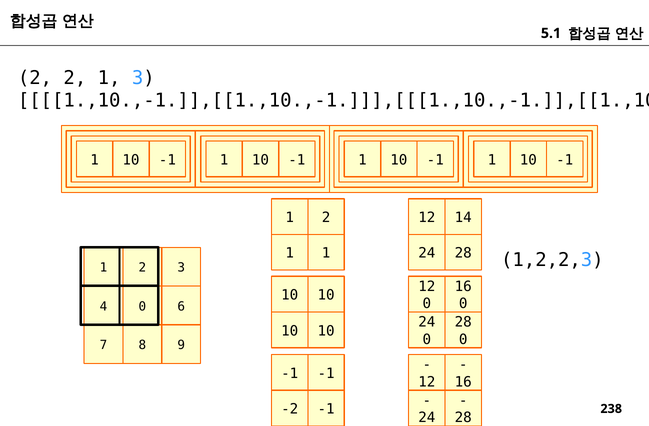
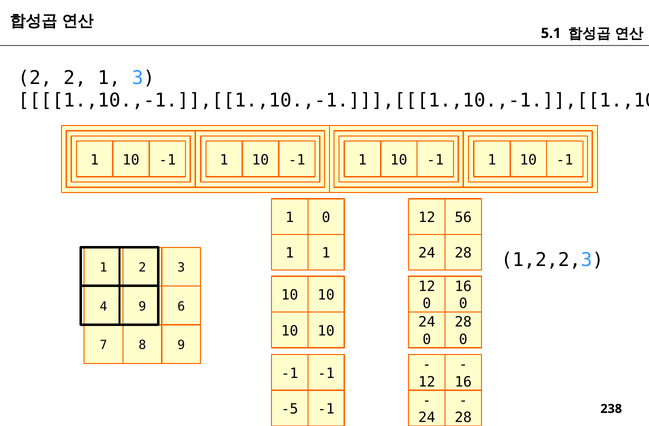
2: 2 -> 0 (326, 218)
14: 14 -> 56 (463, 218)
4 0: 0 -> 9 (142, 307)
-2: -2 -> -5 (290, 409)
